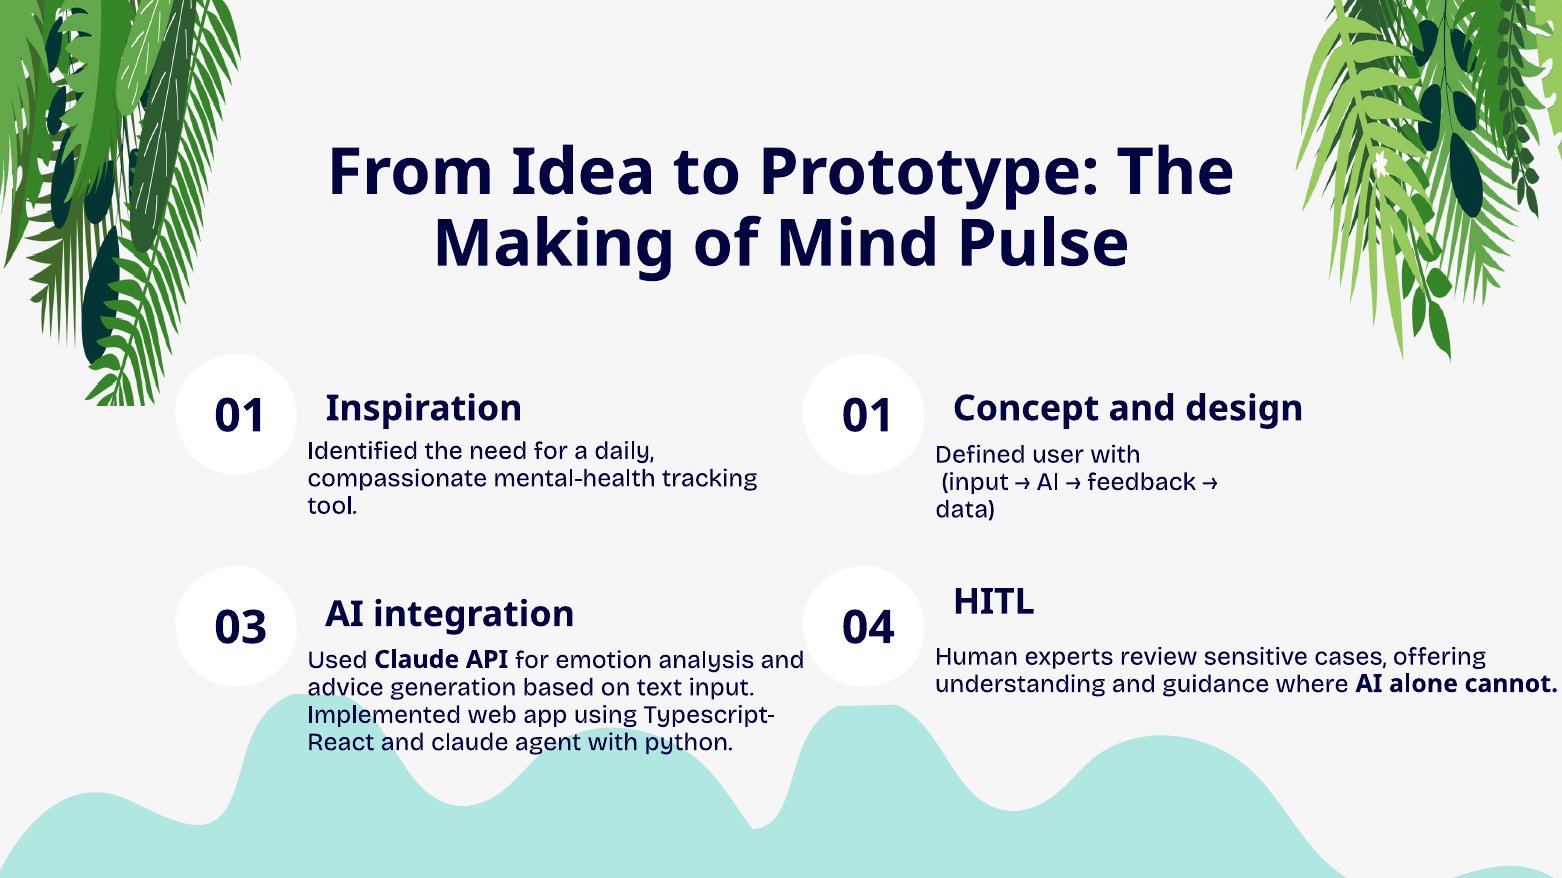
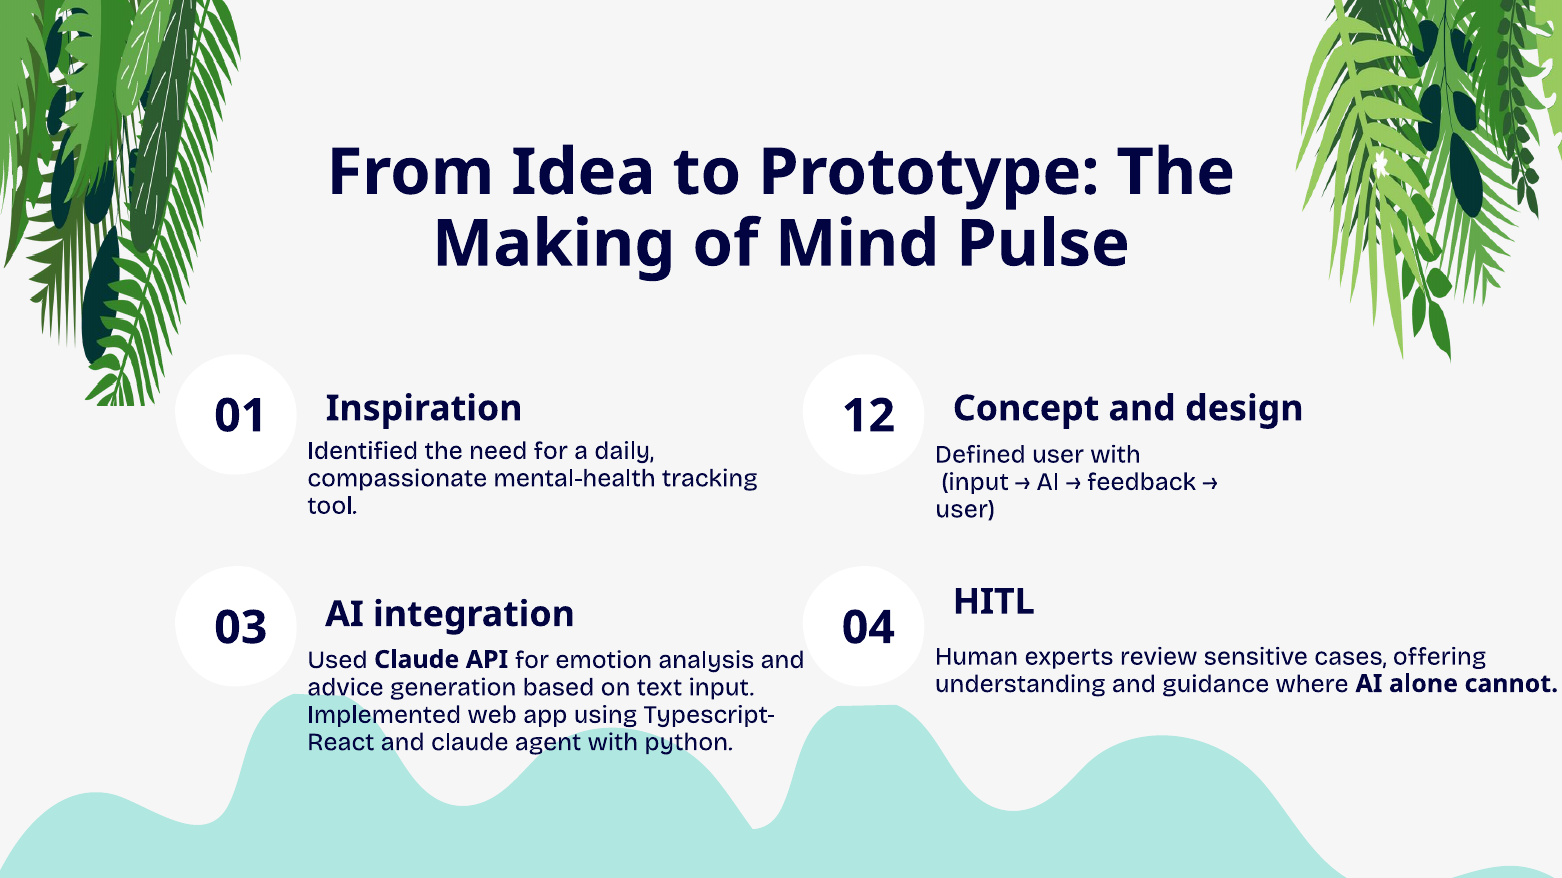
01 01: 01 -> 12 (868, 416)
data: data -> user (965, 509)
